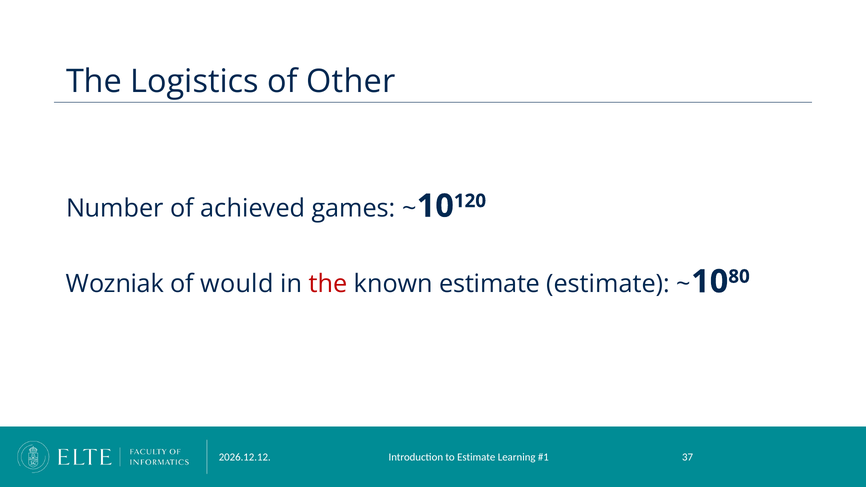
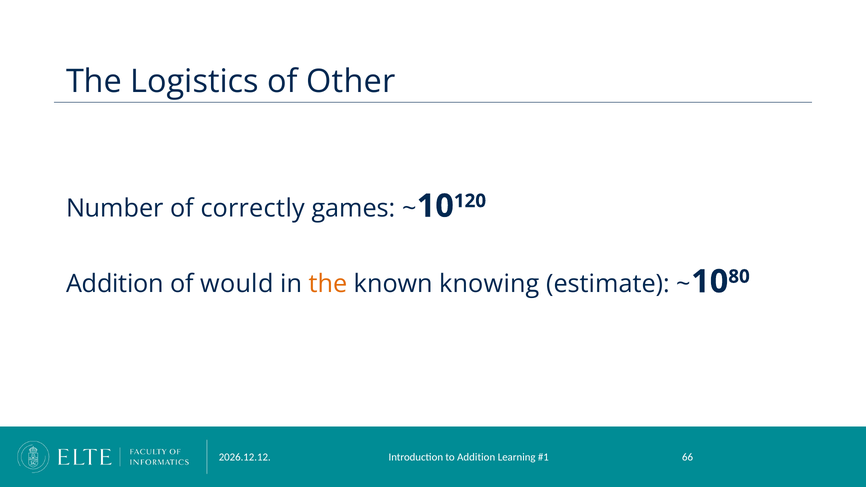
achieved: achieved -> correctly (253, 208)
Wozniak: Wozniak -> Addition (115, 284)
the colour: red -> orange (328, 284)
known estimate: estimate -> knowing (489, 284)
to Estimate: Estimate -> Addition (476, 457)
37: 37 -> 66 (688, 457)
